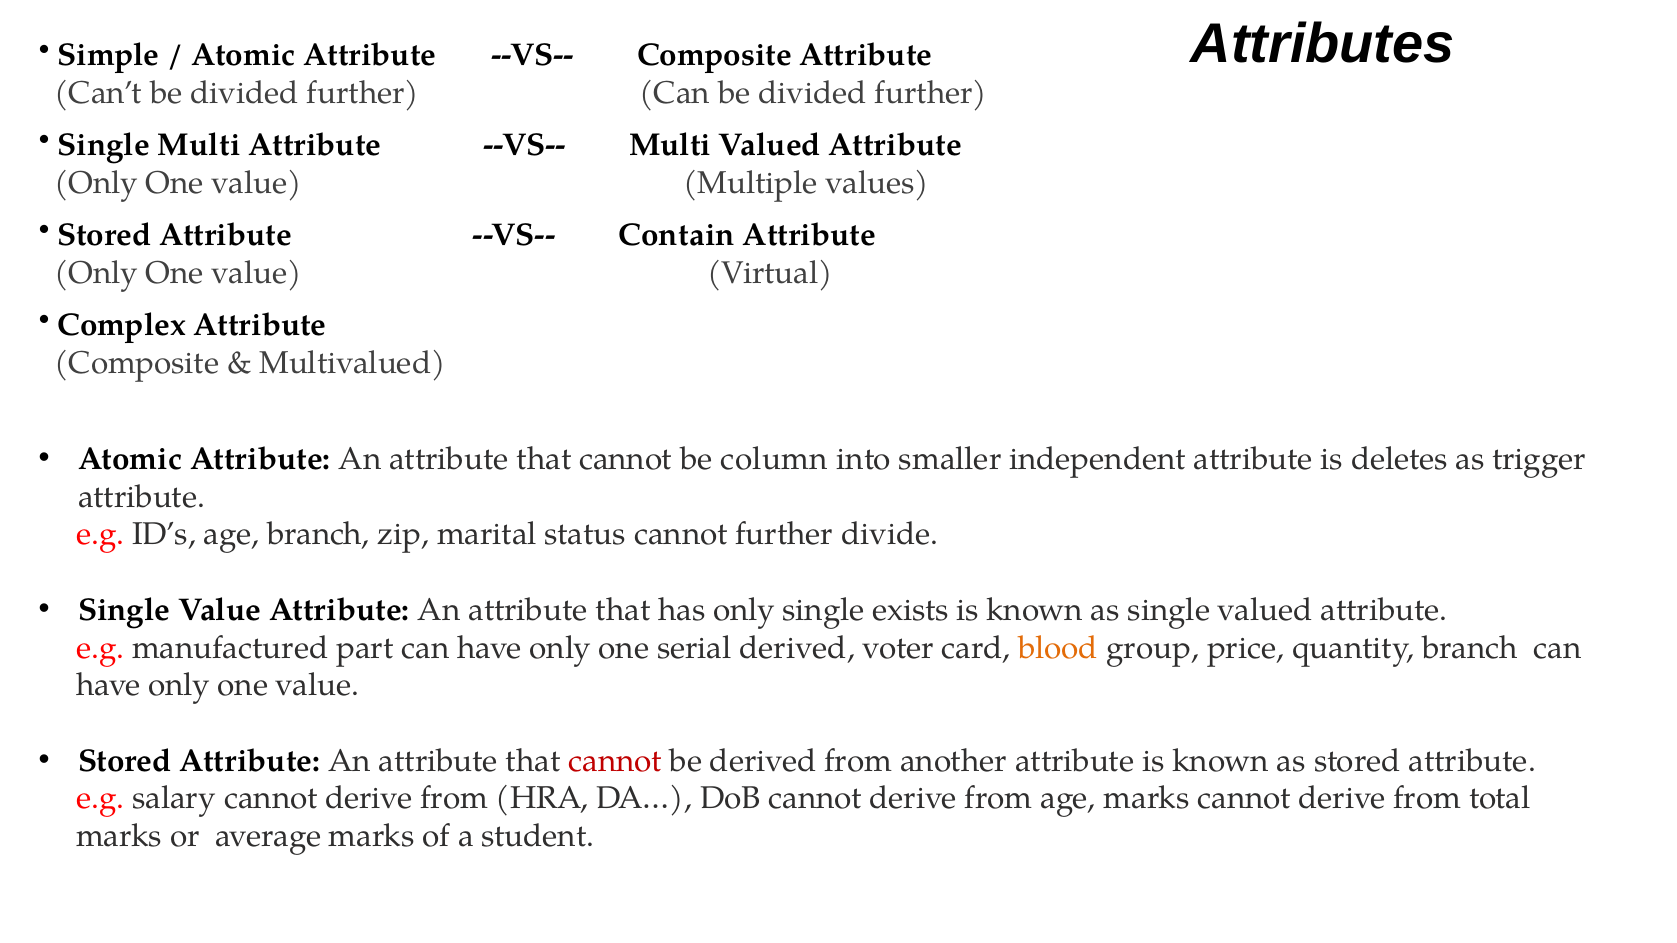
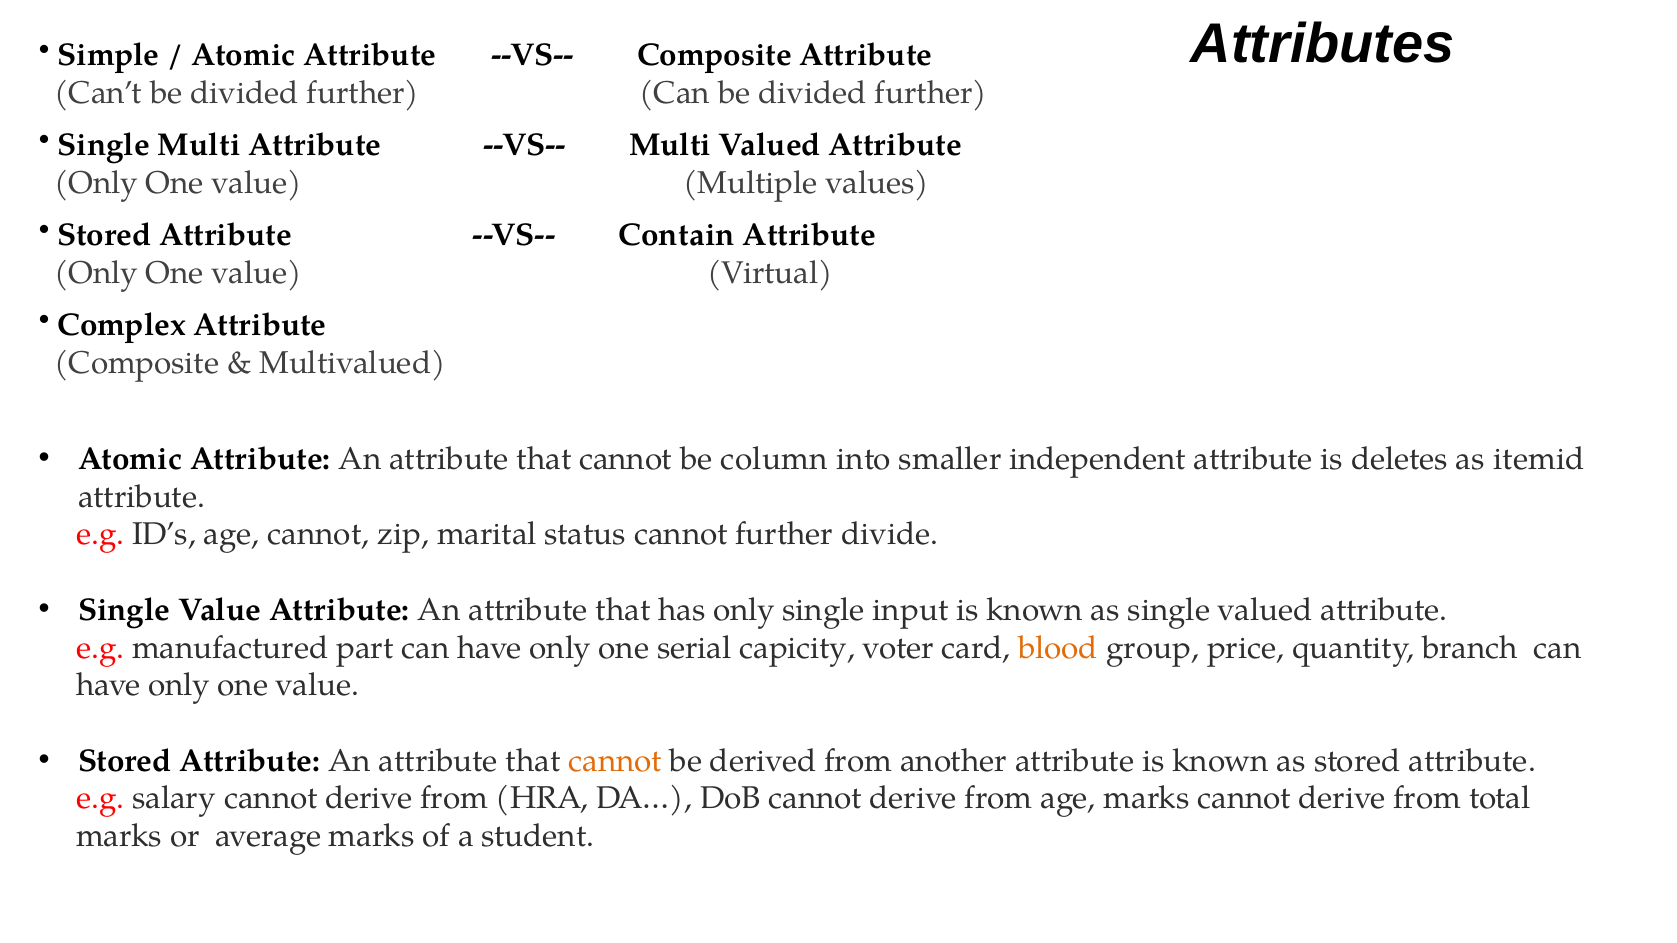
trigger: trigger -> itemid (1539, 459)
age branch: branch -> cannot (318, 535)
exists: exists -> input (910, 610)
serial derived: derived -> capicity (797, 648)
cannot colour: red -> orange (615, 761)
